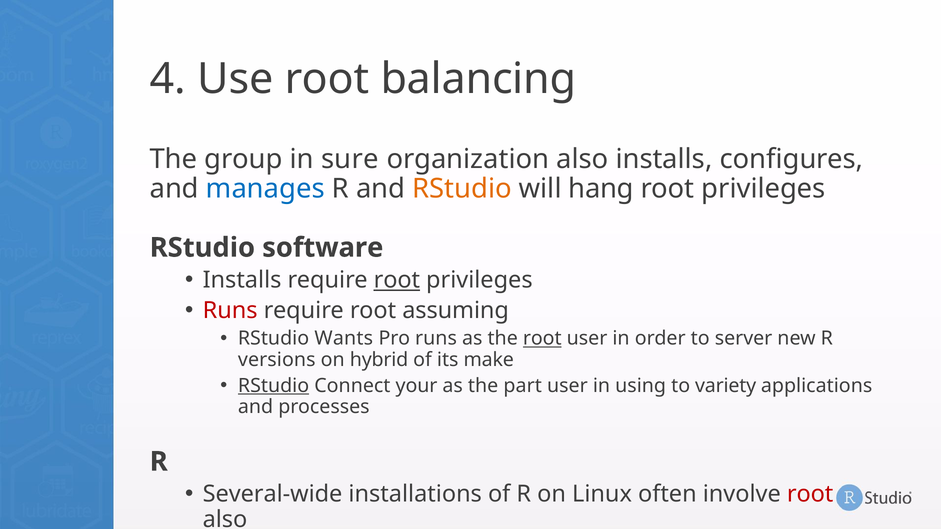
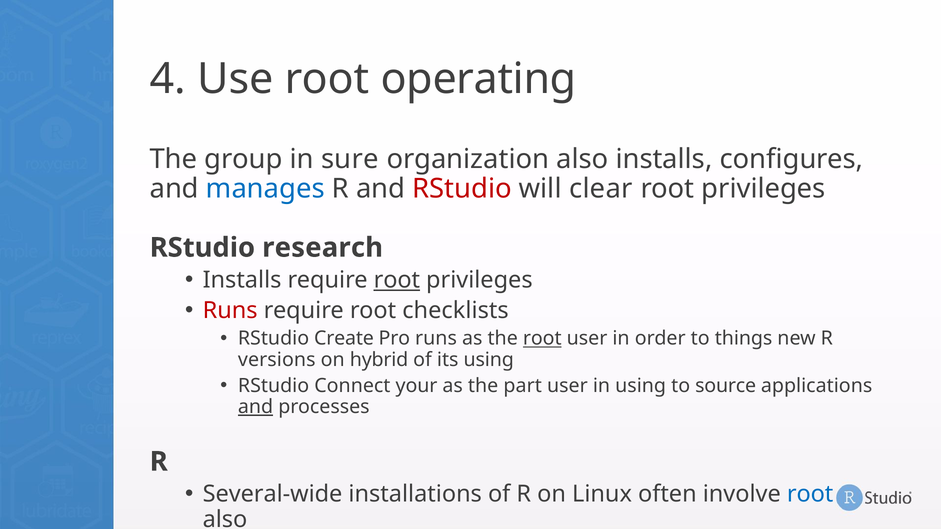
balancing: balancing -> operating (479, 79)
RStudio colour: orange -> red (462, 189)
hang: hang -> clear (601, 189)
software: software -> research (323, 248)
assuming: assuming -> checklists (456, 311)
Wants: Wants -> Create (344, 339)
server: server -> things (744, 339)
its make: make -> using (489, 360)
RStudio underline: present -> none (274, 386)
variety: variety -> source (726, 386)
and underline: none -> present (256, 407)
root colour: red -> blue (810, 494)
